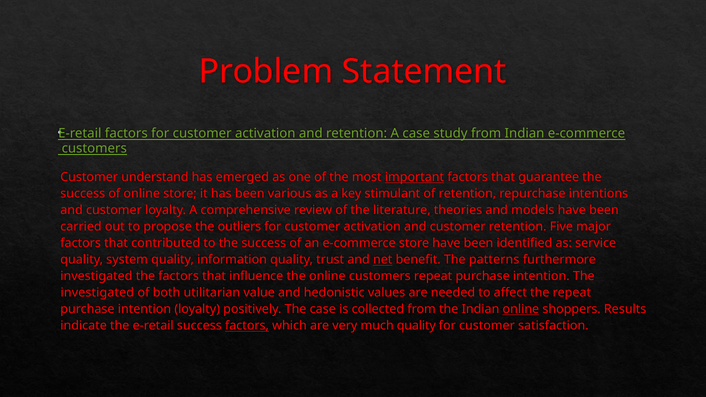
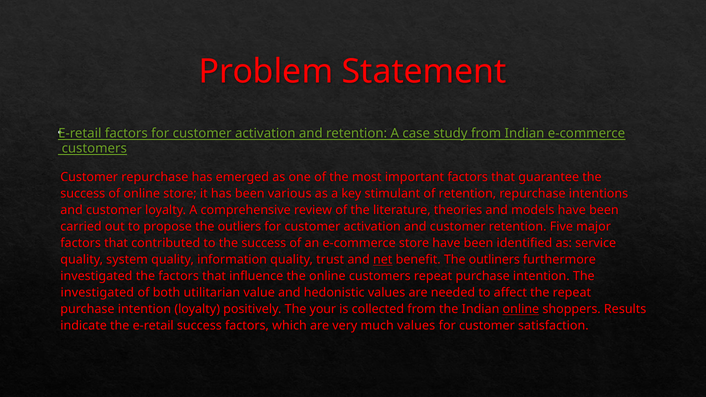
Customer understand: understand -> repurchase (155, 177)
important underline: present -> none (414, 177)
patterns: patterns -> outliners (494, 260)
The case: case -> your (323, 309)
factors underline: present -> none (247, 326)
much quality: quality -> values (416, 326)
